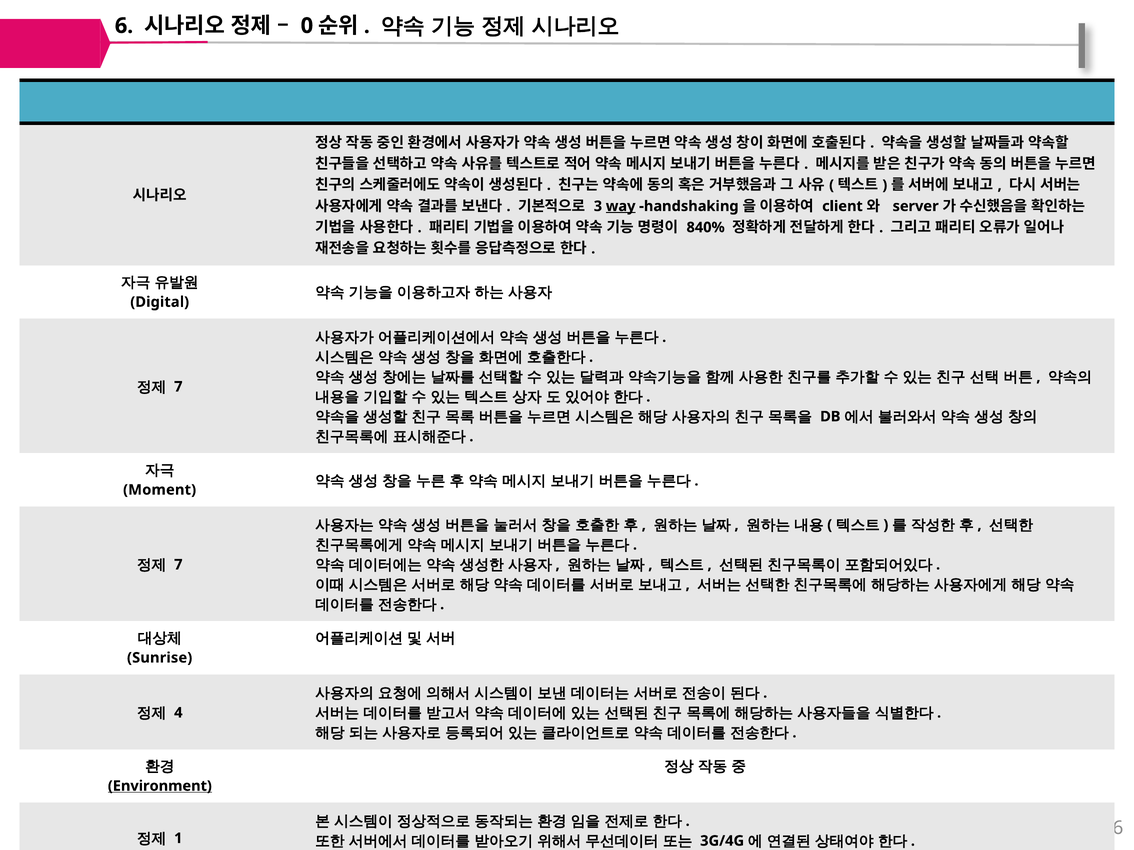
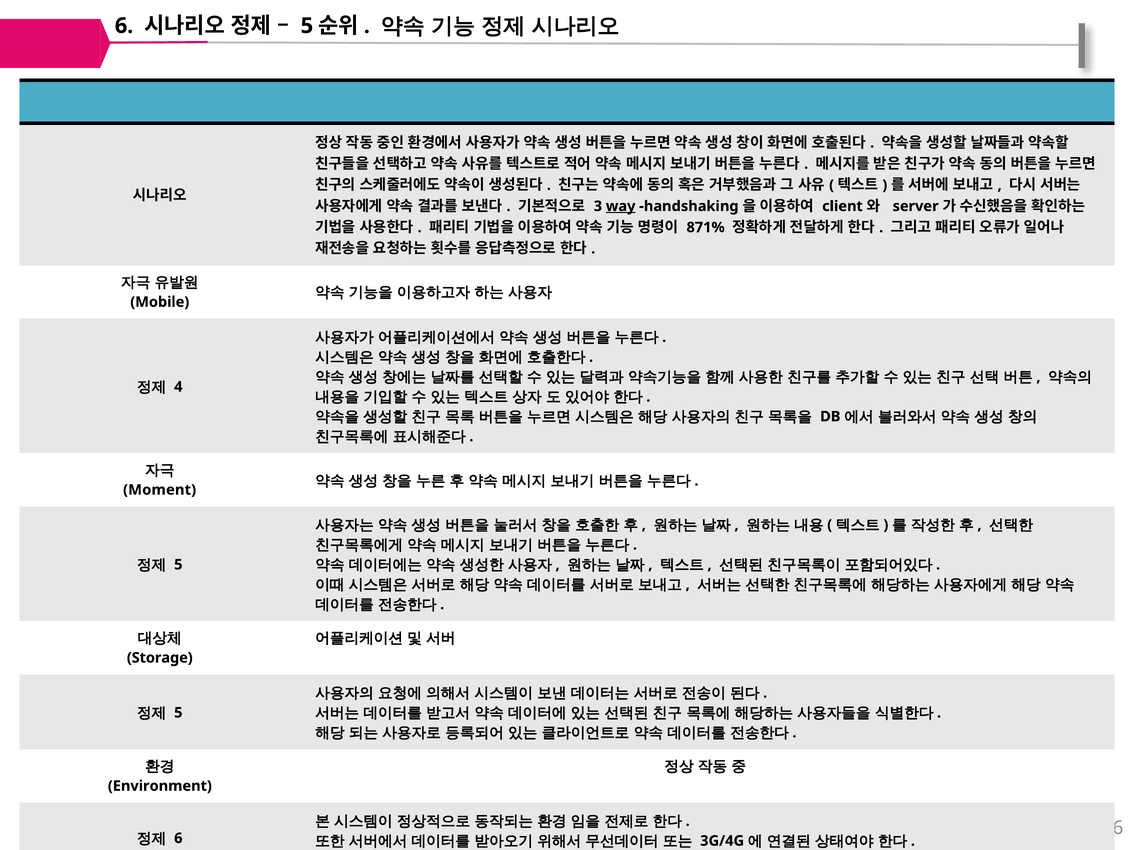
0: 0 -> 5 (307, 26)
840%: 840% -> 871% (706, 228)
Digital: Digital -> Mobile (160, 302)
7: 7 -> 4 (178, 387)
7: 7 -> 5 (178, 565)
Sunrise: Sunrise -> Storage (160, 658)
4: 4 -> 5 (178, 713)
Environment underline: present -> none (160, 786)
1: 1 -> 6 (178, 839)
